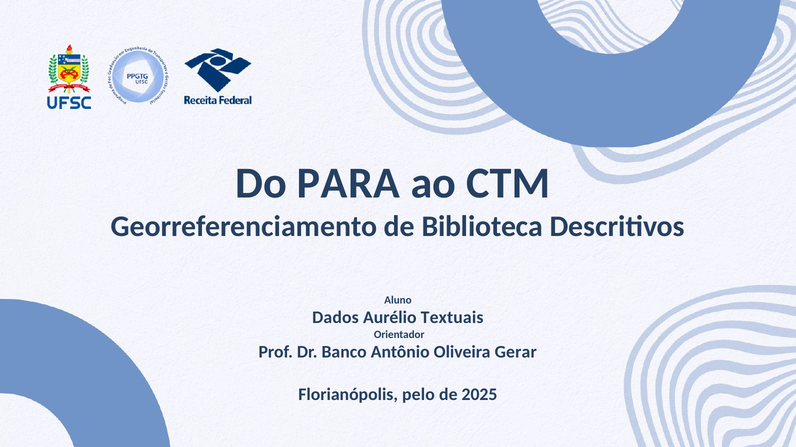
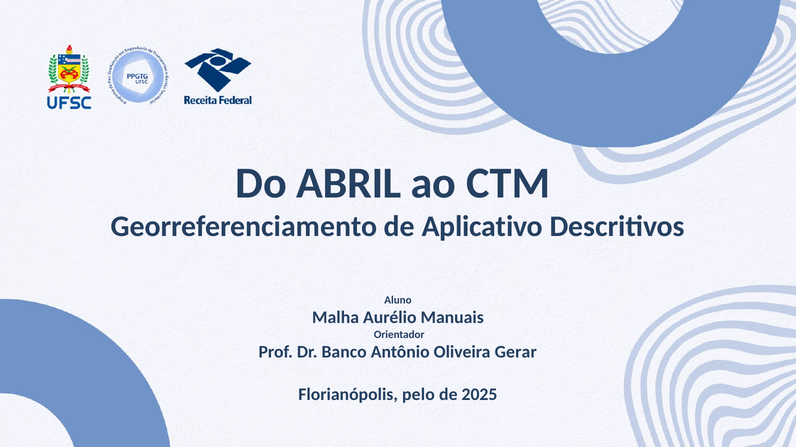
PARA: PARA -> ABRIL (349, 183)
Biblioteca: Biblioteca -> Aplicativo (482, 227)
Dados: Dados -> Malha (336, 318)
Textuais: Textuais -> Manuais (452, 318)
